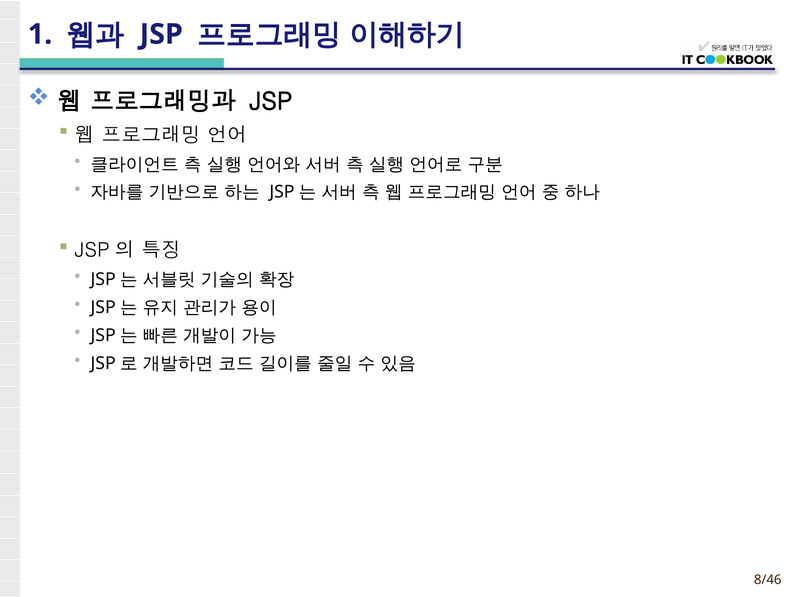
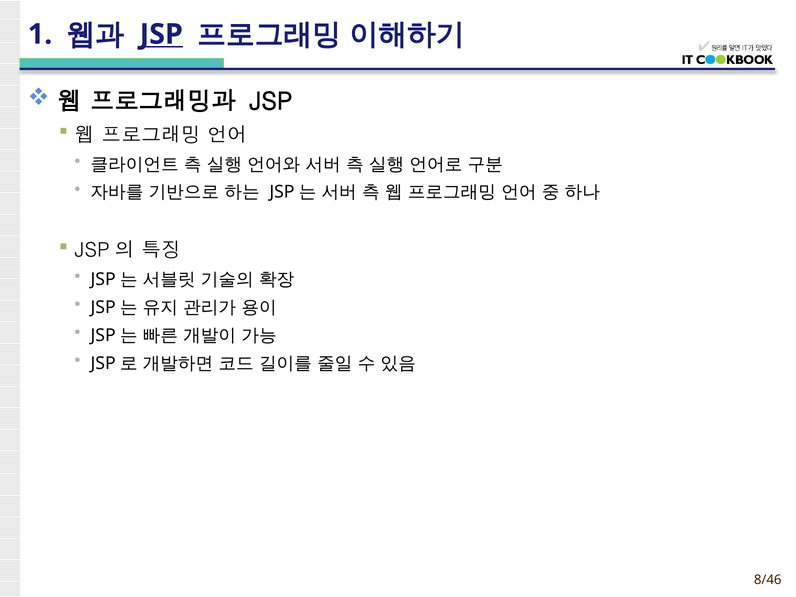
JSP underline: none -> present (161, 34)
